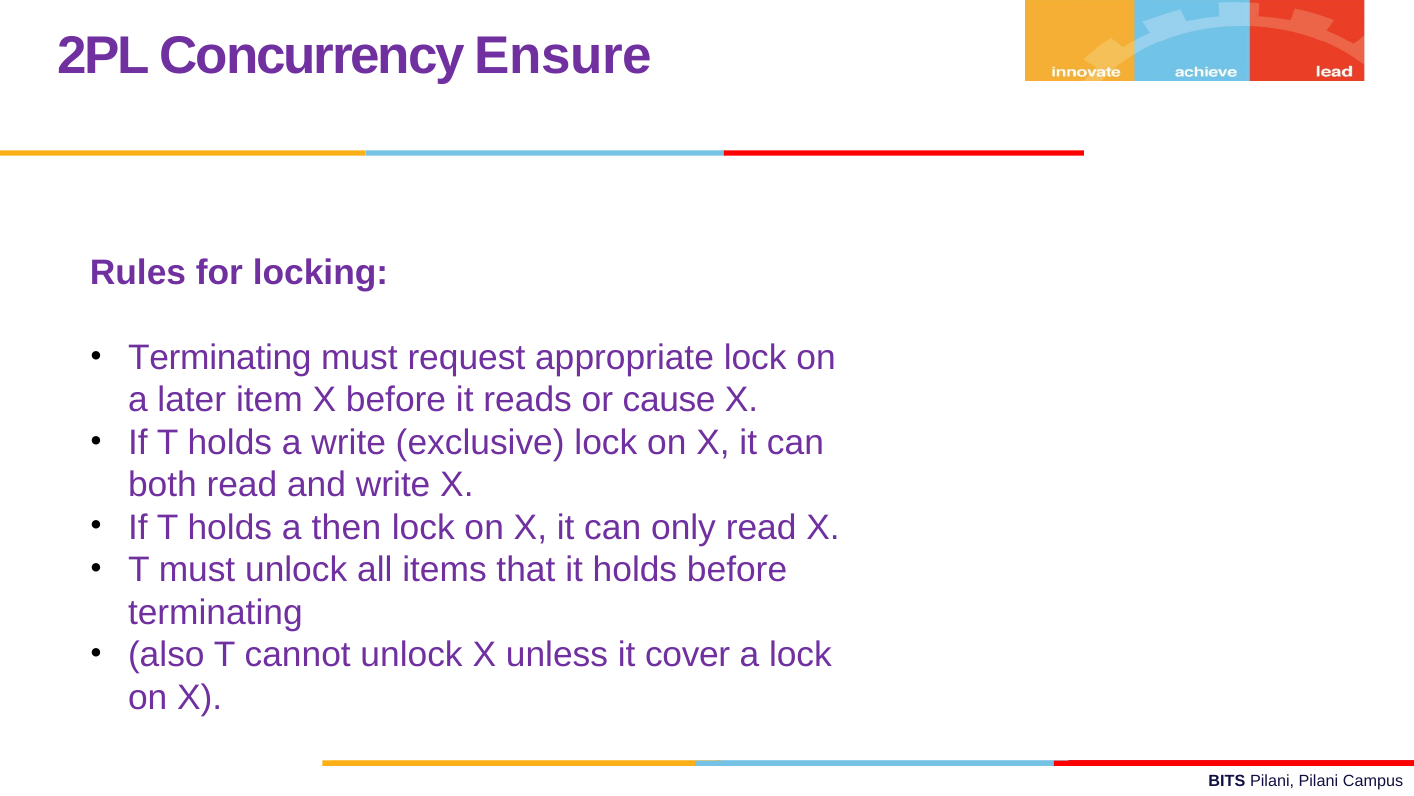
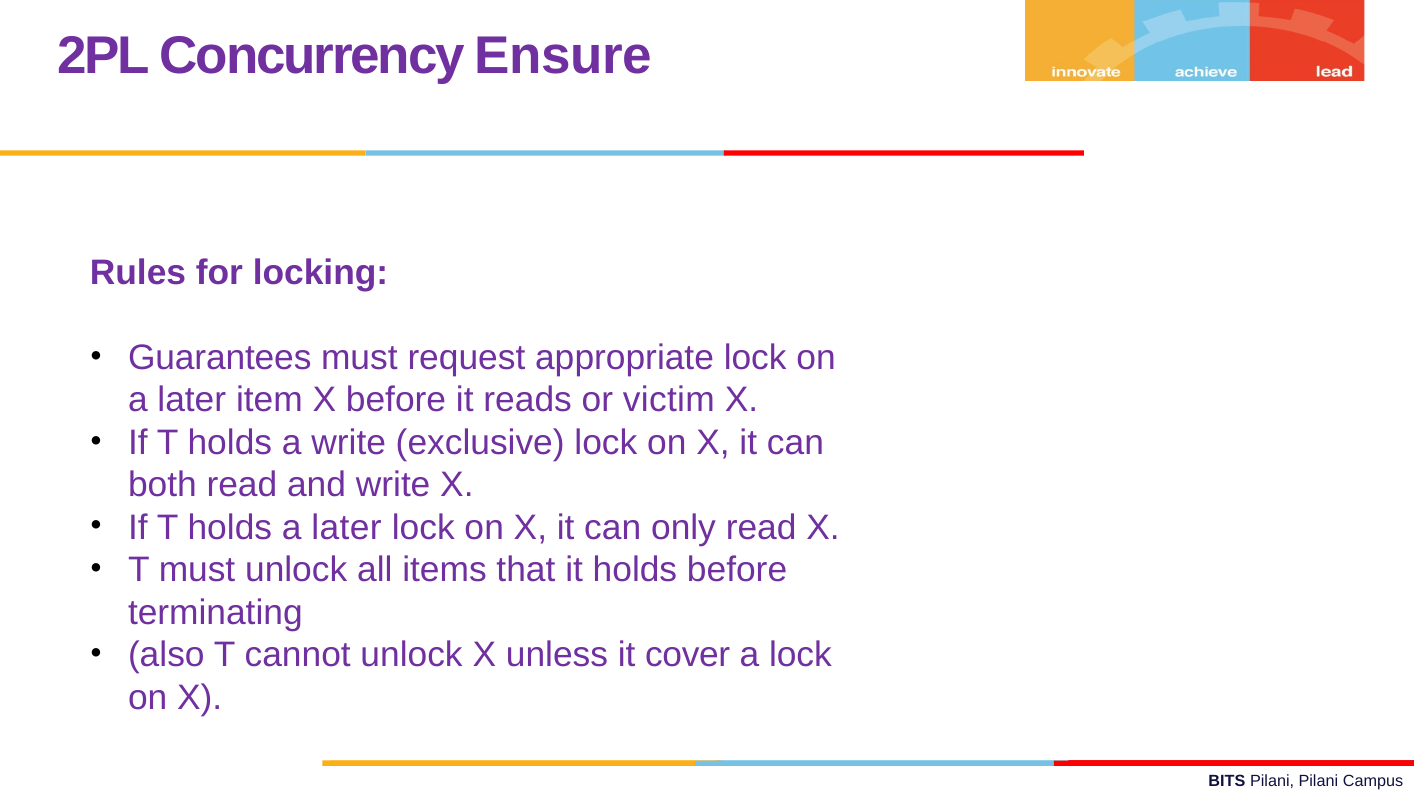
Terminating: Terminating -> Guarantees (220, 357)
cause: cause -> victim (669, 400)
holds a then: then -> later (346, 527)
